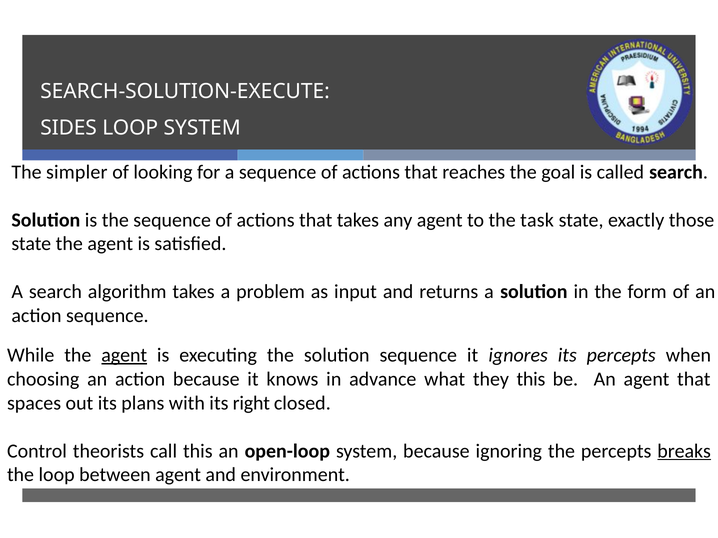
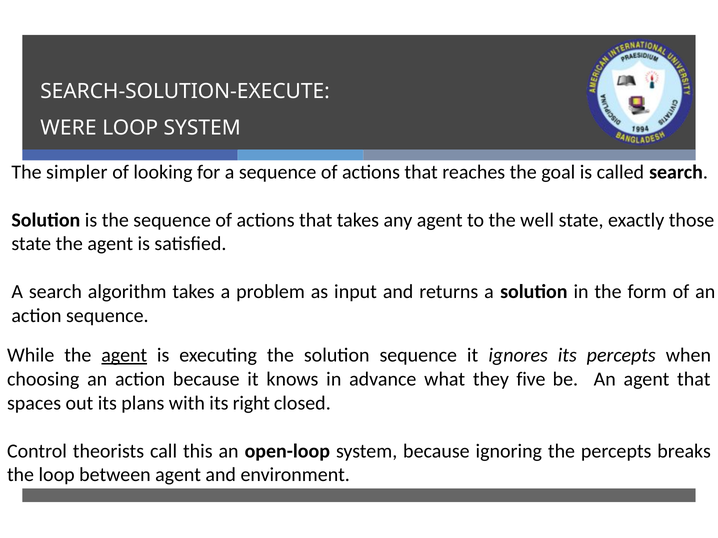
SIDES: SIDES -> WERE (68, 128)
task: task -> well (537, 220)
they this: this -> five (531, 380)
breaks underline: present -> none (684, 451)
